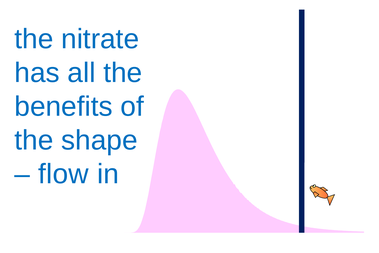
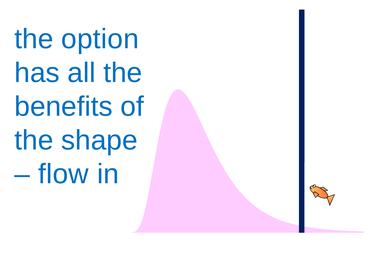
nitrate: nitrate -> option (100, 39)
